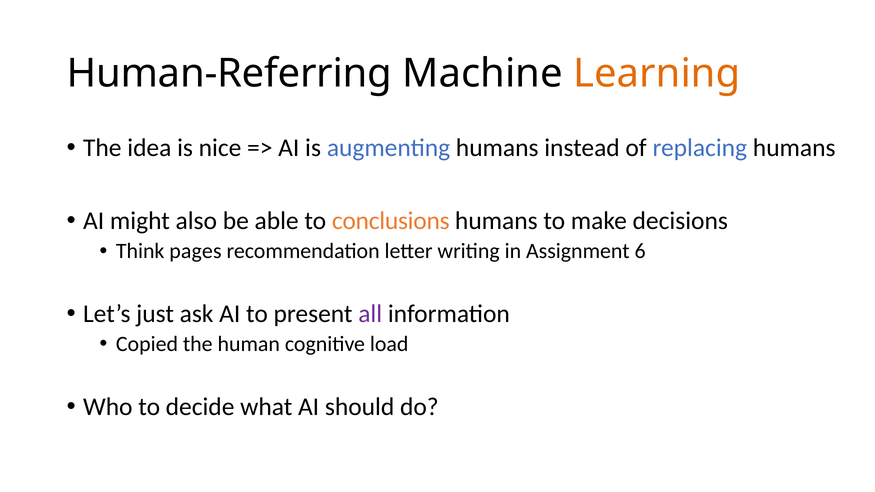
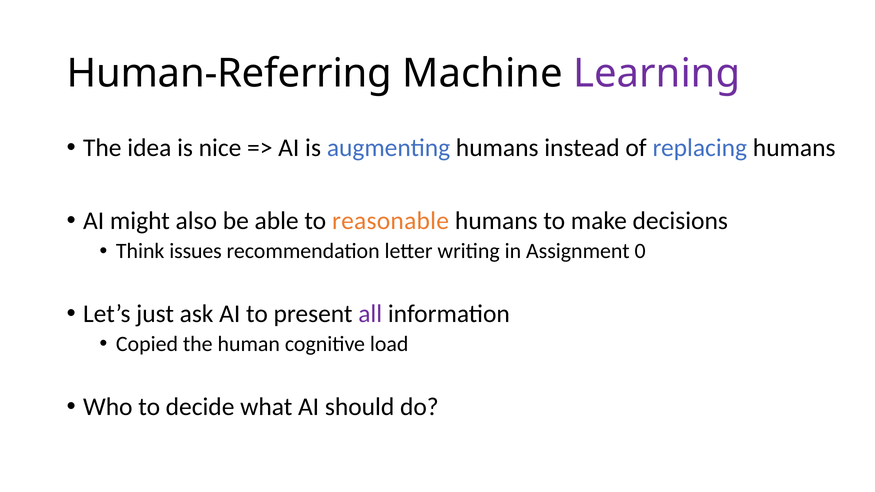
Learning colour: orange -> purple (657, 74)
conclusions: conclusions -> reasonable (391, 221)
pages: pages -> issues (196, 251)
6: 6 -> 0 (640, 251)
